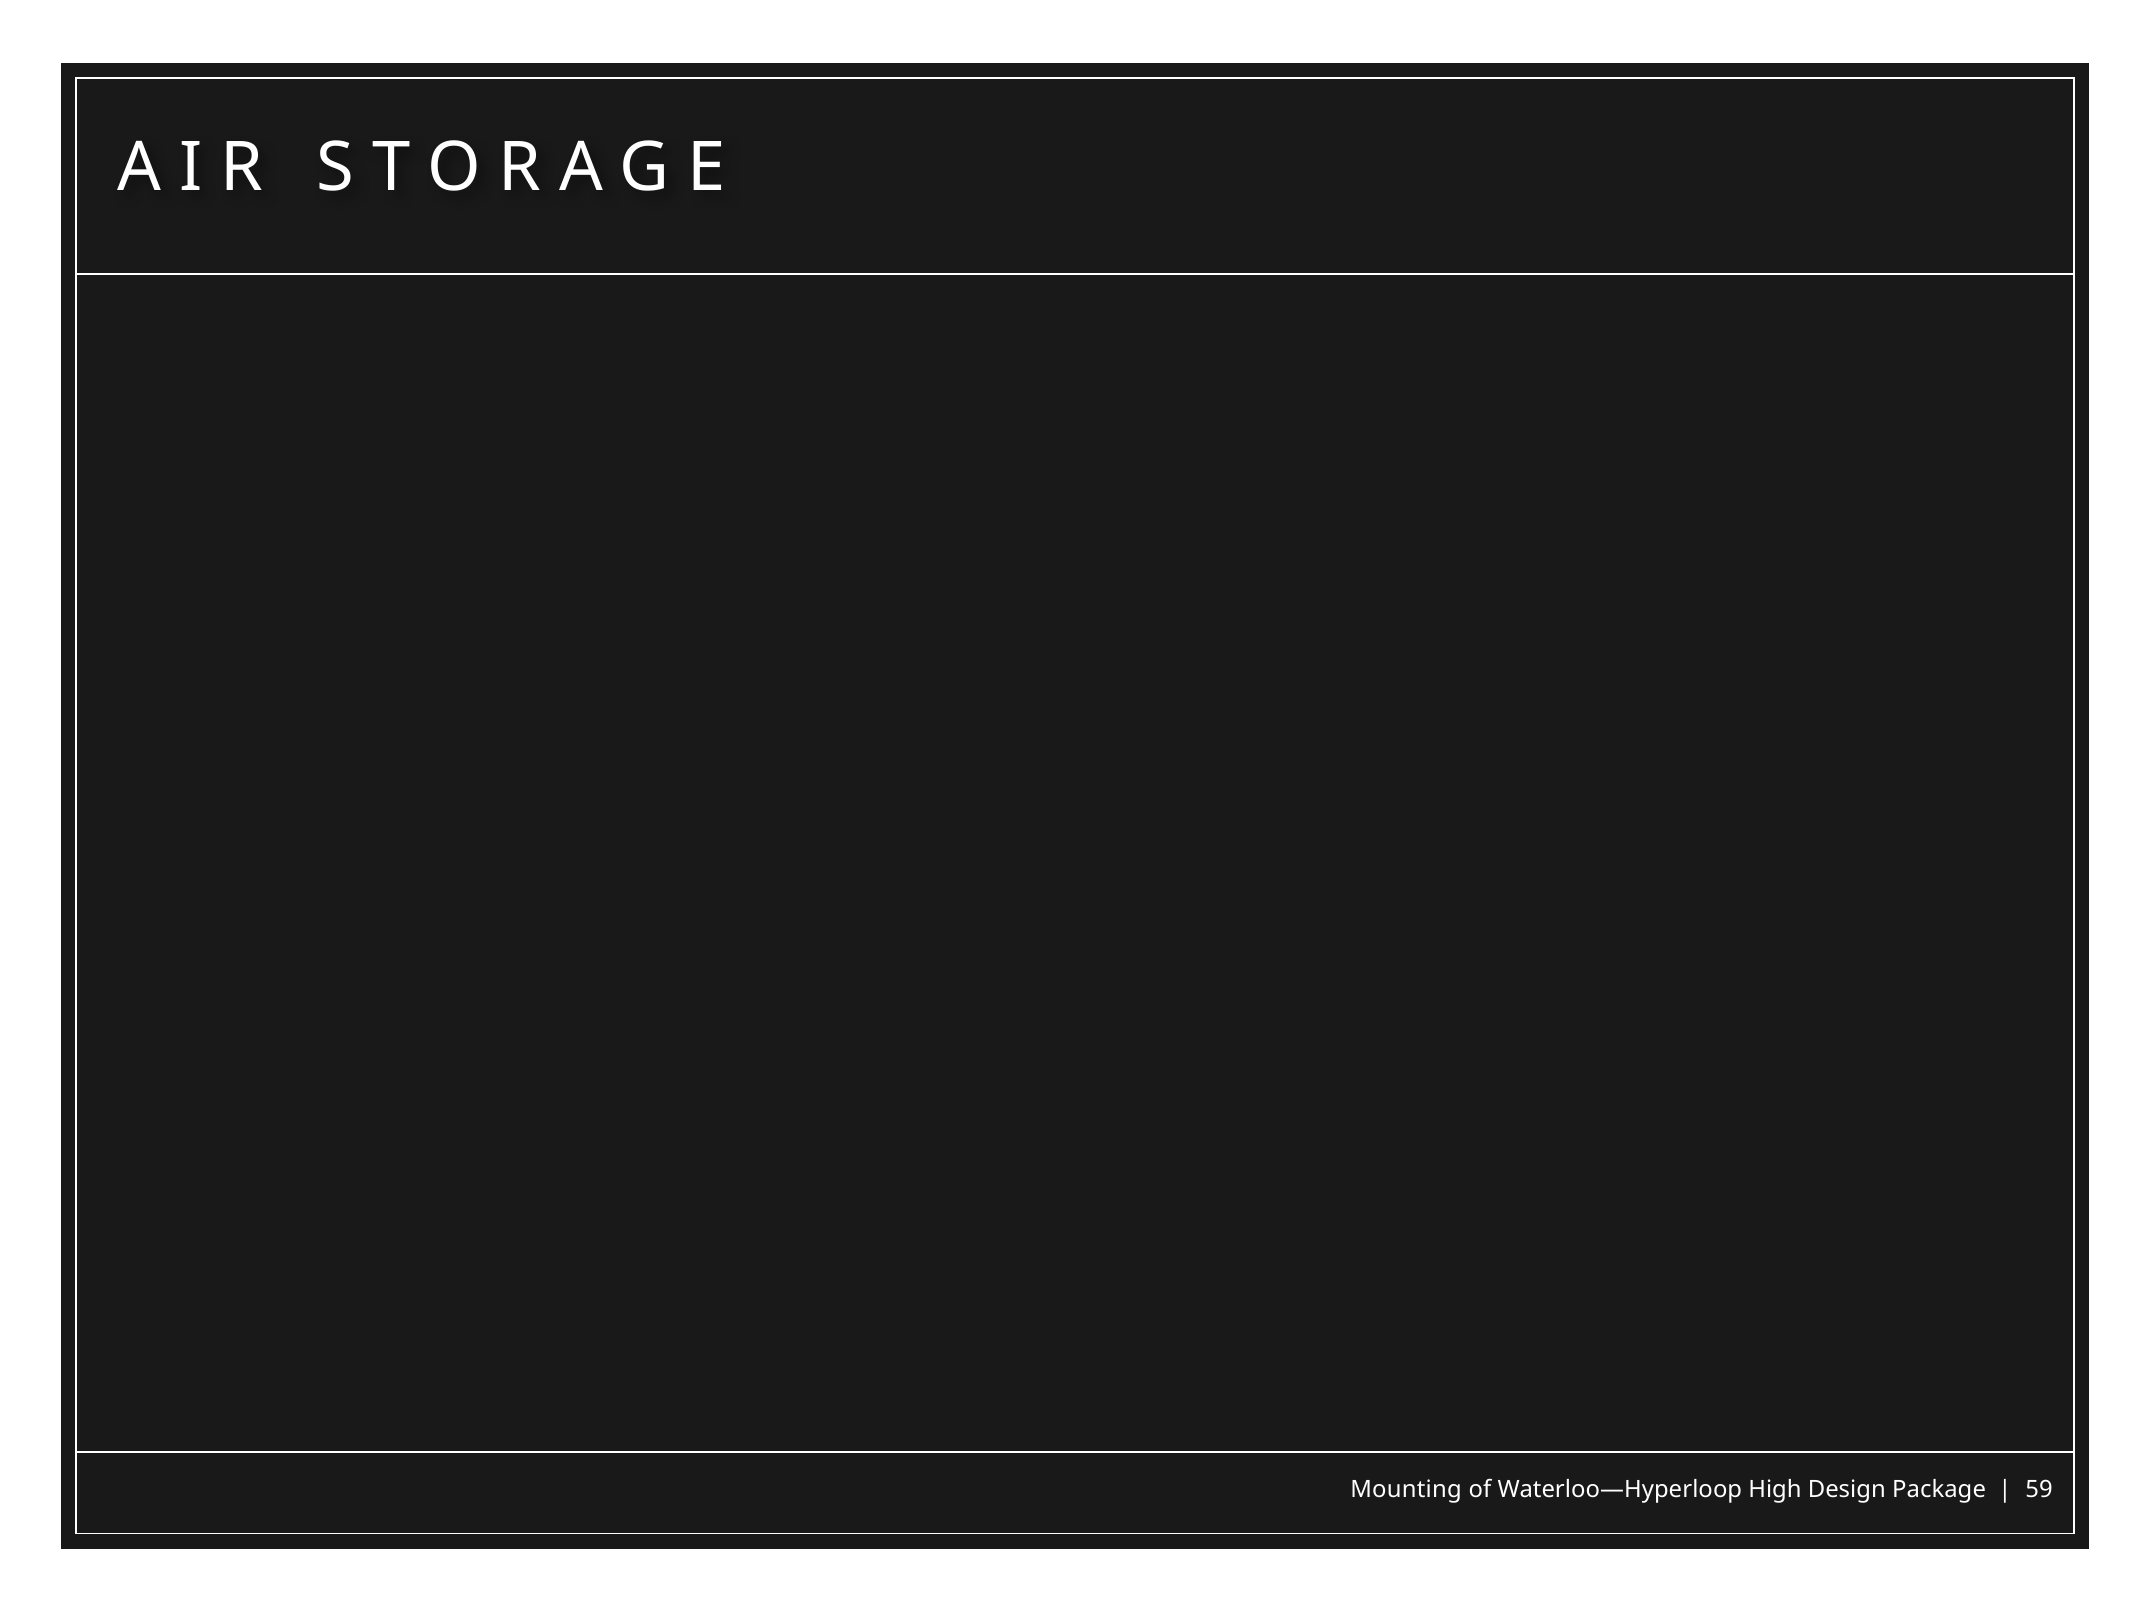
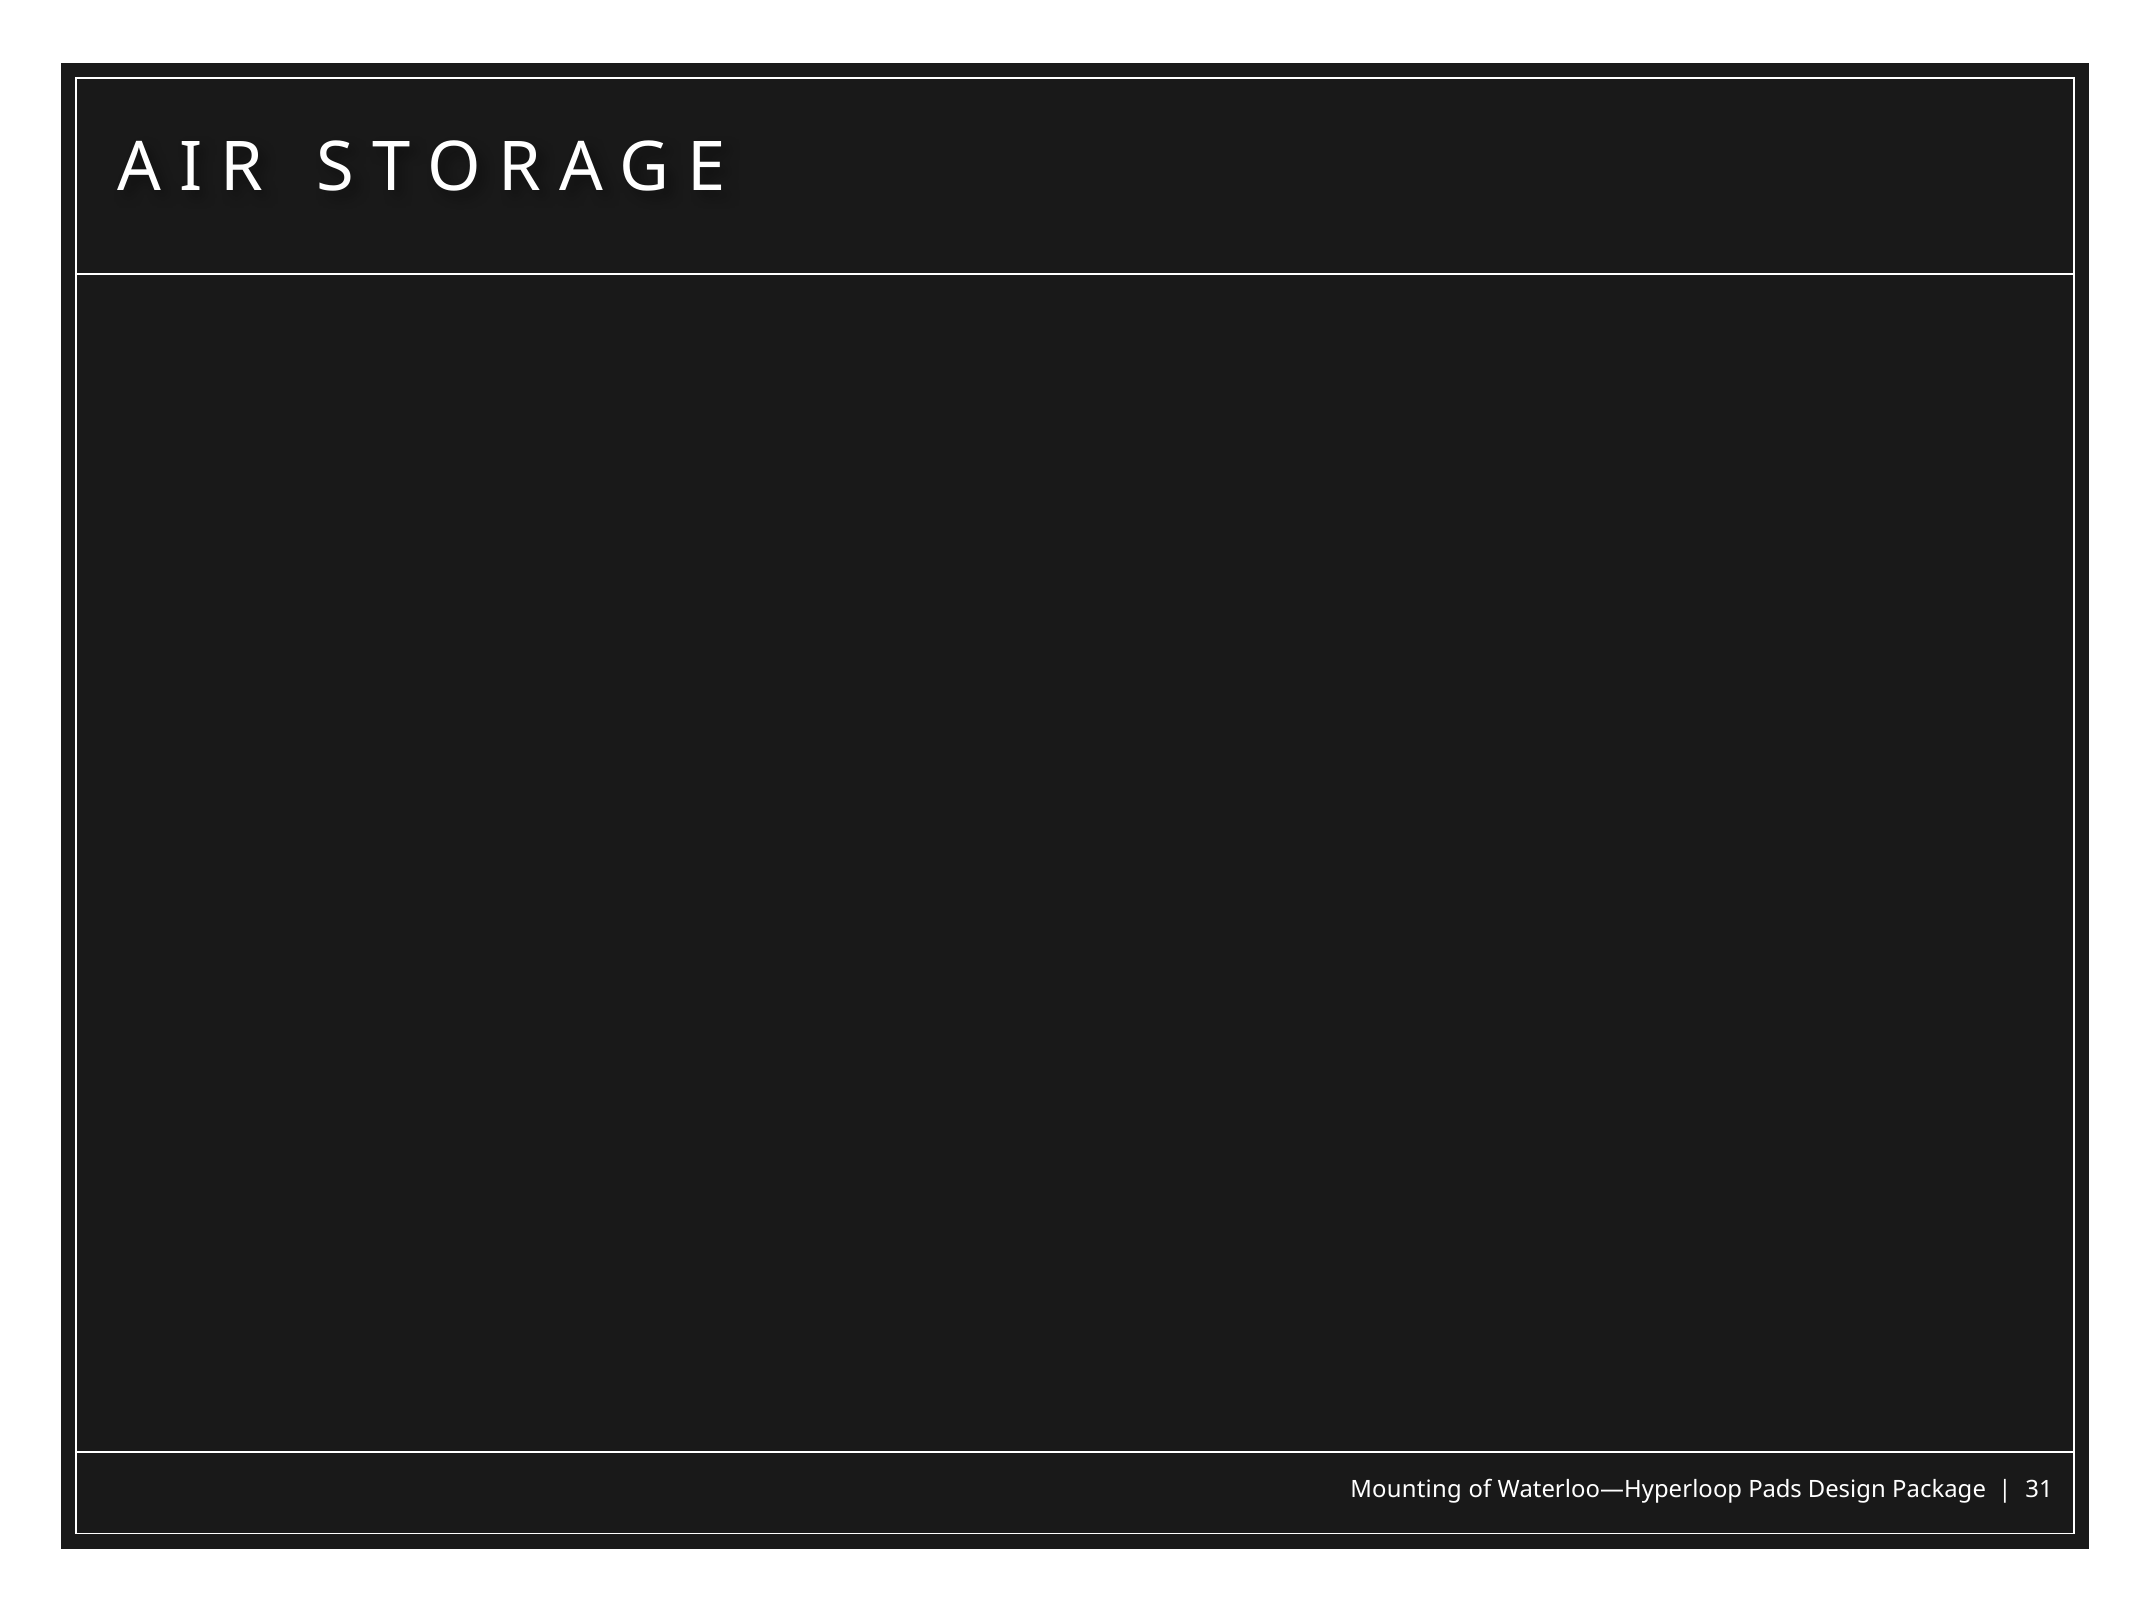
High: High -> Pads (1775, 1490)
59: 59 -> 31 (2039, 1490)
